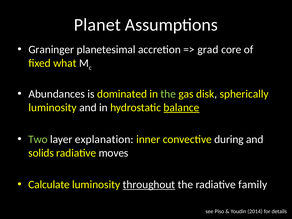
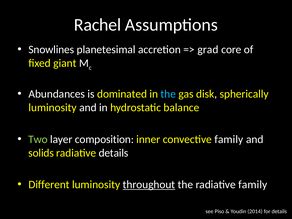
Planet: Planet -> Rachel (98, 25)
Graninger: Graninger -> Snowlines (51, 50)
what: what -> giant (65, 63)
the colour: light green -> light blue (168, 94)
balance underline: present -> none (181, 108)
explanation: explanation -> composition (104, 139)
convective during: during -> family (229, 139)
radiative moves: moves -> details (114, 153)
Calculate: Calculate -> Different (49, 185)
